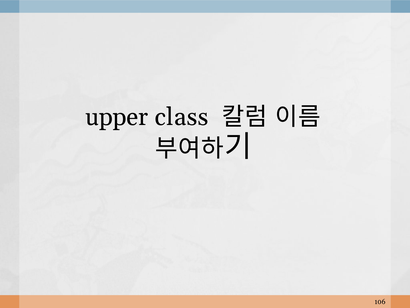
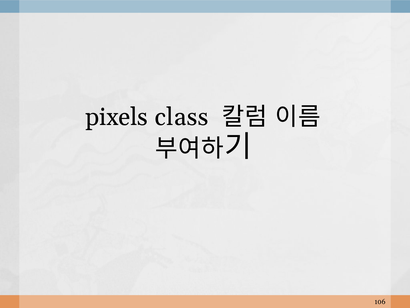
upper: upper -> pixels (117, 117)
